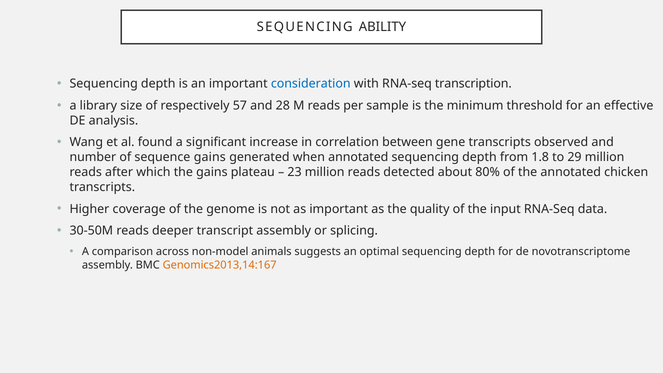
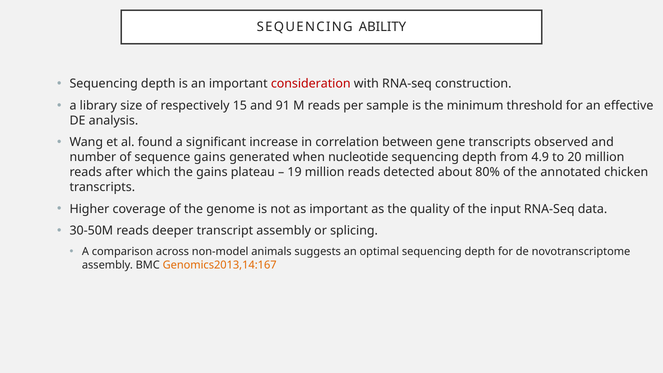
consideration colour: blue -> red (311, 84)
transcription: transcription -> construction (473, 84)
57: 57 -> 15 (240, 106)
28: 28 -> 91 (283, 106)
when annotated: annotated -> nucleotide (358, 157)
1.8: 1.8 -> 4.9 (540, 157)
29: 29 -> 20 (575, 157)
23: 23 -> 19 (295, 172)
